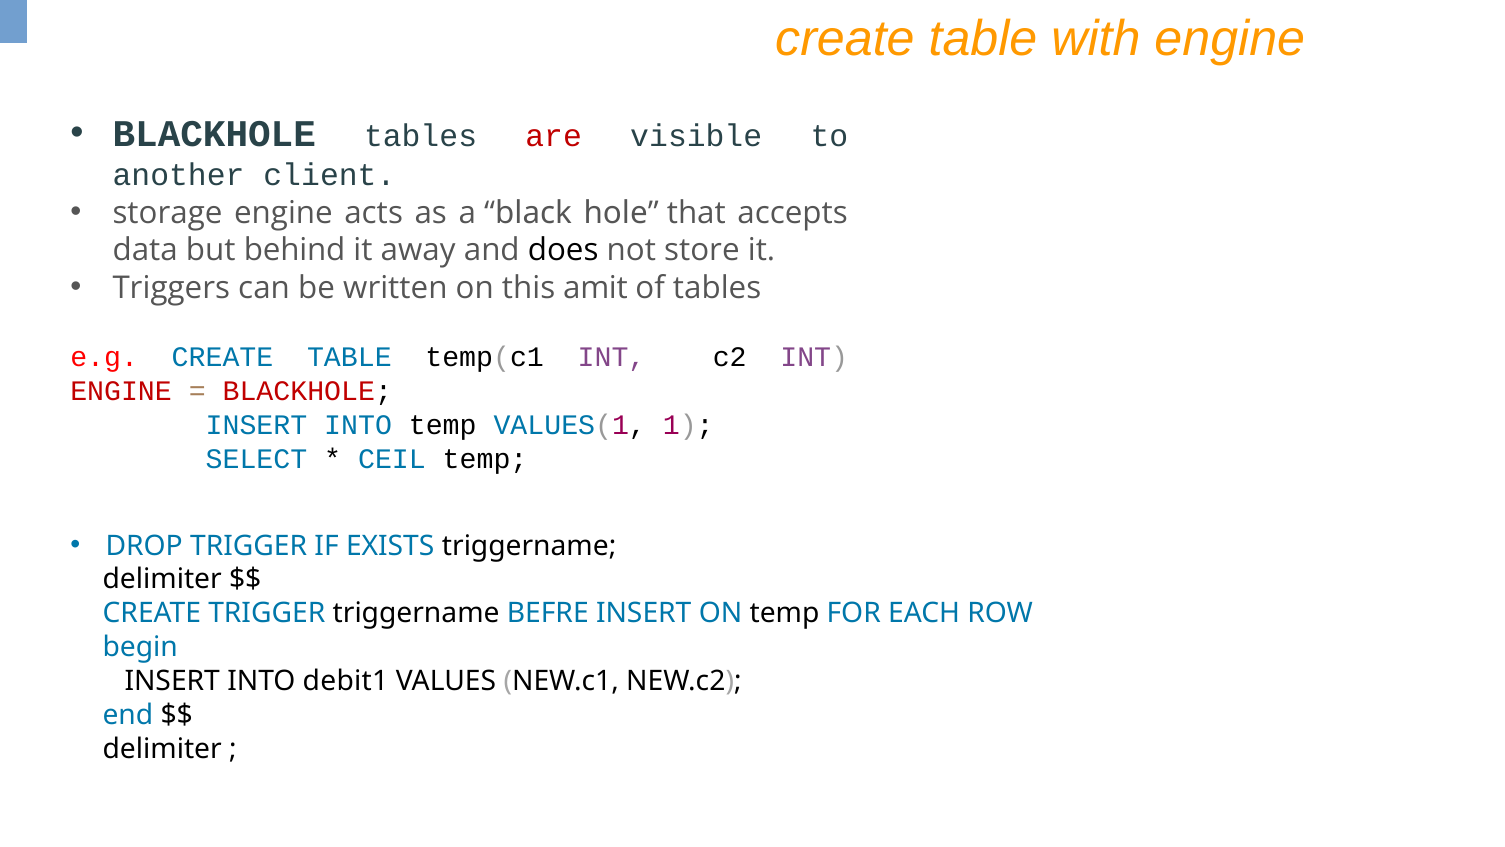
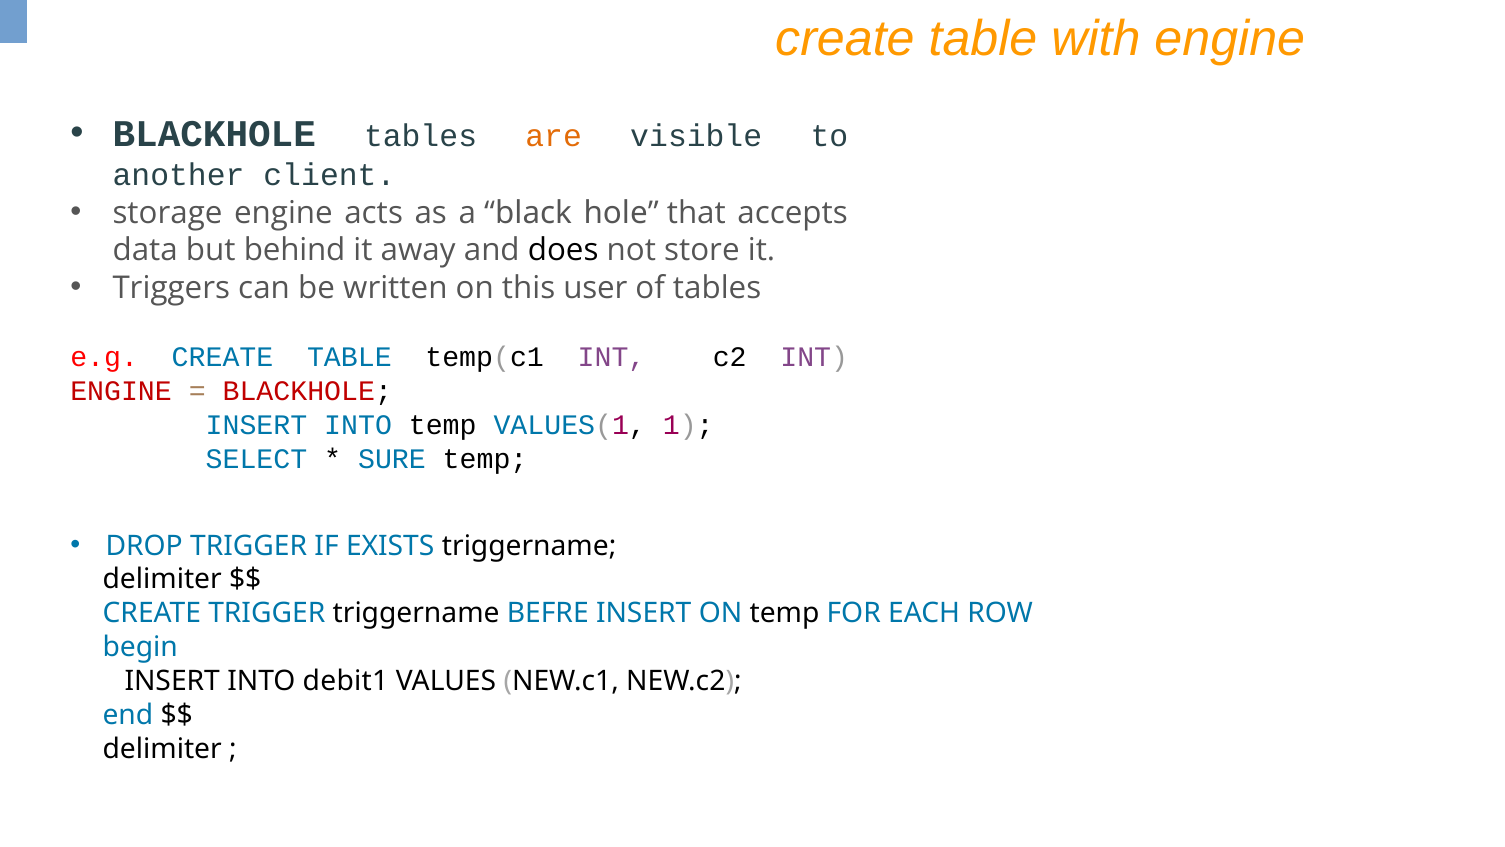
are colour: red -> orange (554, 136)
amit: amit -> user (595, 288)
CEIL: CEIL -> SURE (392, 459)
